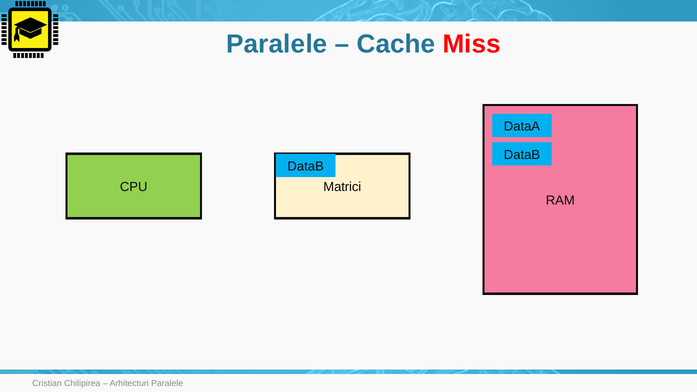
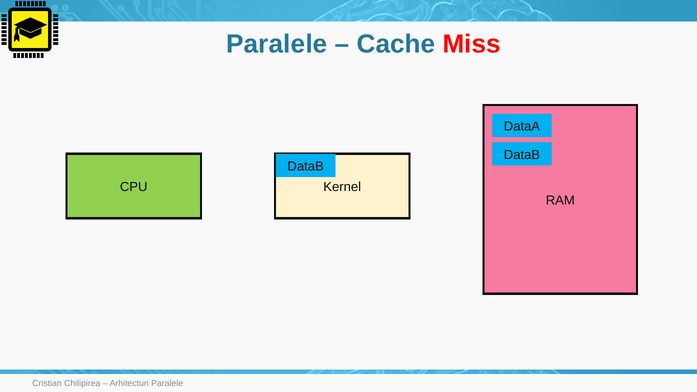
Matrici: Matrici -> Kernel (342, 187)
